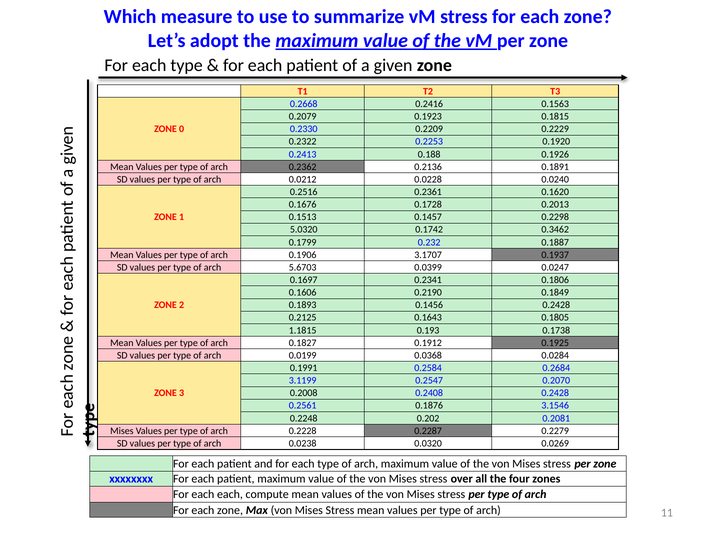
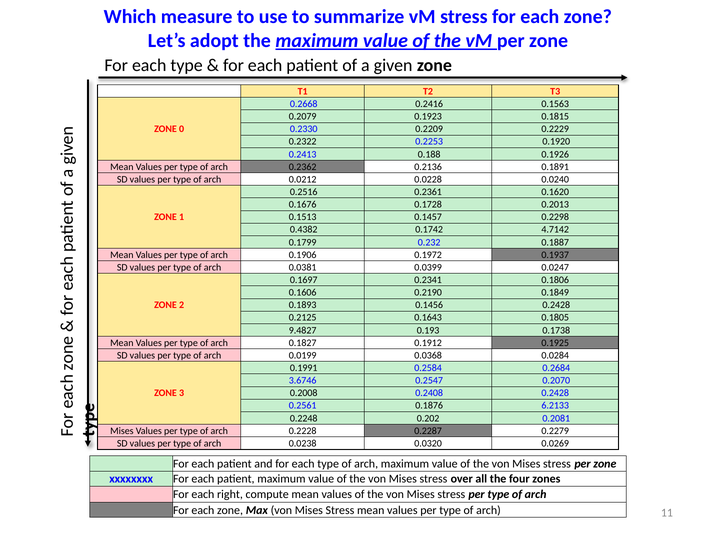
5.0320: 5.0320 -> 0.4382 (304, 230)
0.3462: 0.3462 -> 4.7142 (555, 230)
3.1707: 3.1707 -> 0.1972 (428, 255)
5.6703: 5.6703 -> 0.0381 (303, 267)
1.1815: 1.1815 -> 9.4827 (303, 330)
3.1199: 3.1199 -> 3.6746 (303, 381)
3.1546: 3.1546 -> 6.2133 (555, 406)
each each: each -> right (230, 495)
